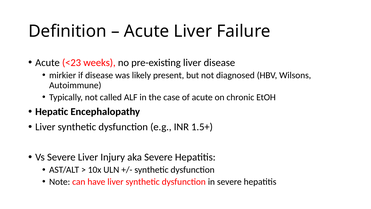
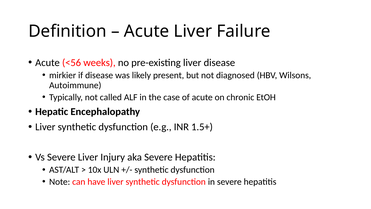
<23: <23 -> <56 (72, 63)
